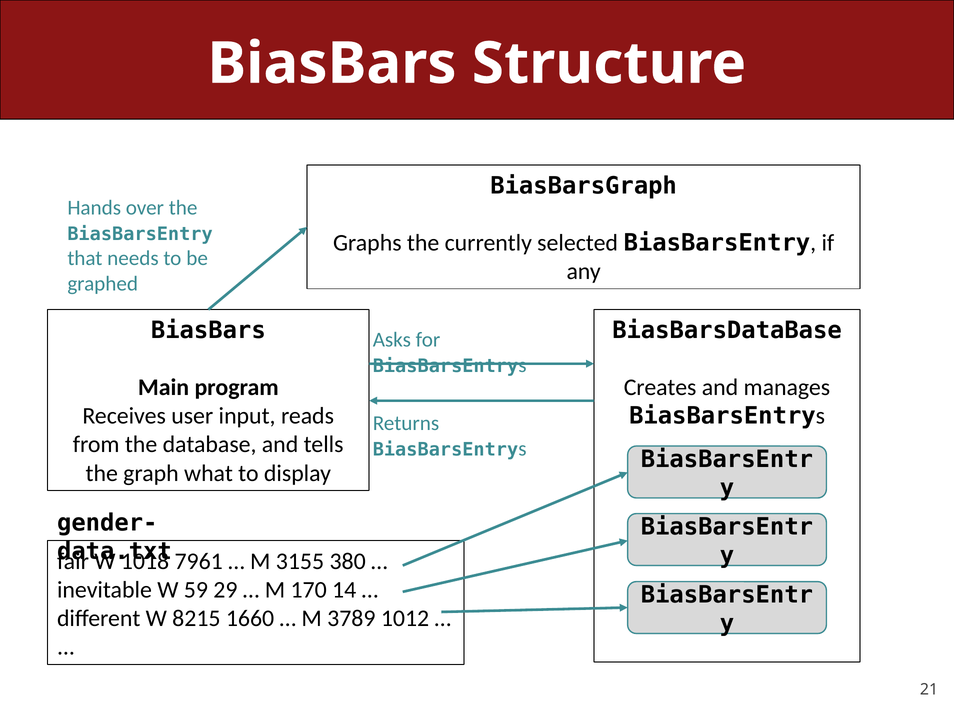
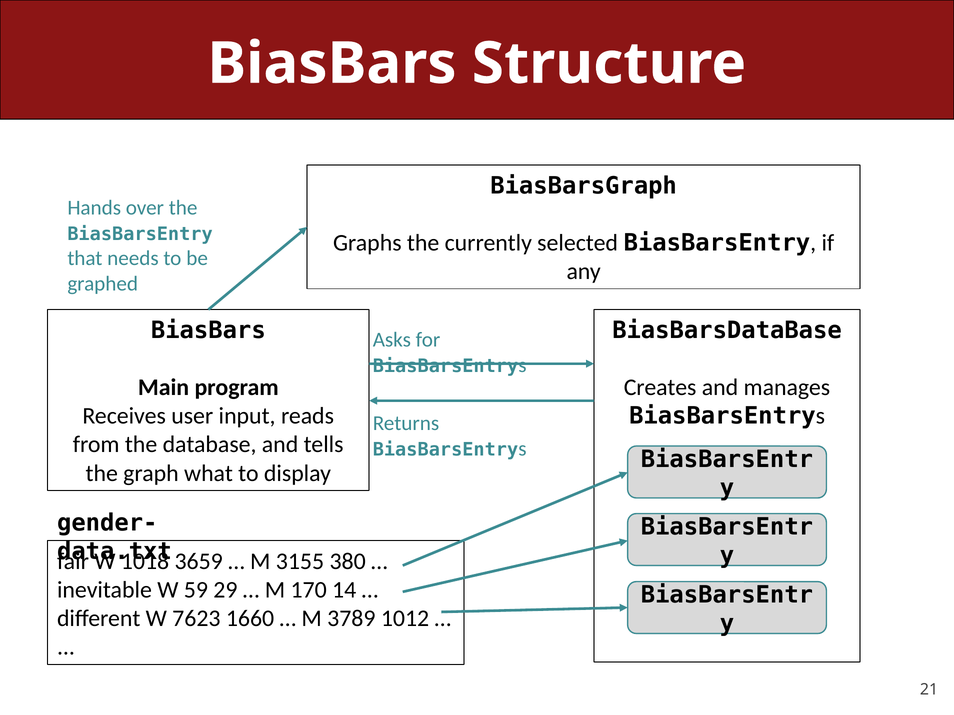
7961: 7961 -> 3659 (199, 562)
8215: 8215 -> 7623 (196, 619)
